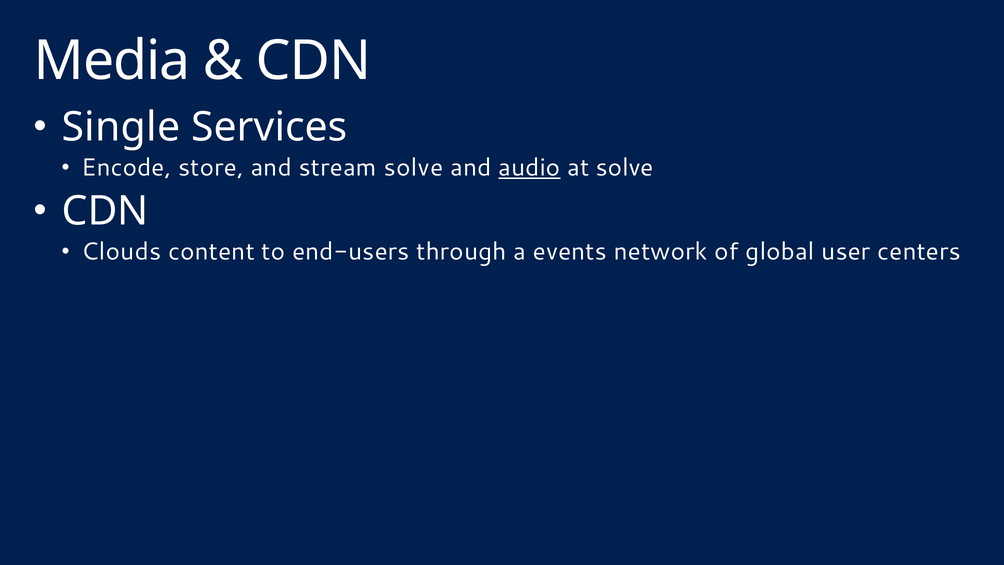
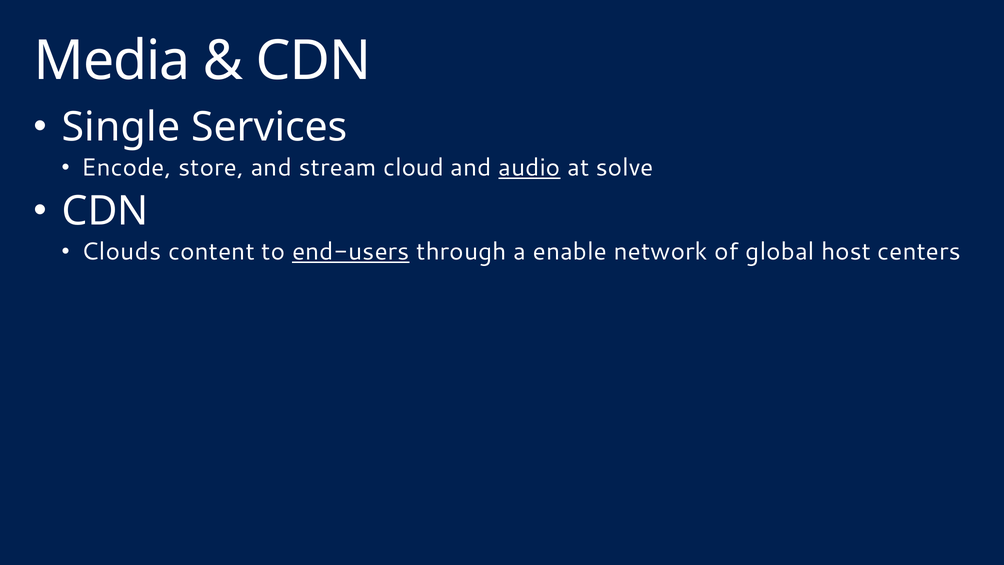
stream solve: solve -> cloud (414, 168)
end-users underline: none -> present (351, 252)
events: events -> enable (570, 252)
user: user -> host (846, 252)
